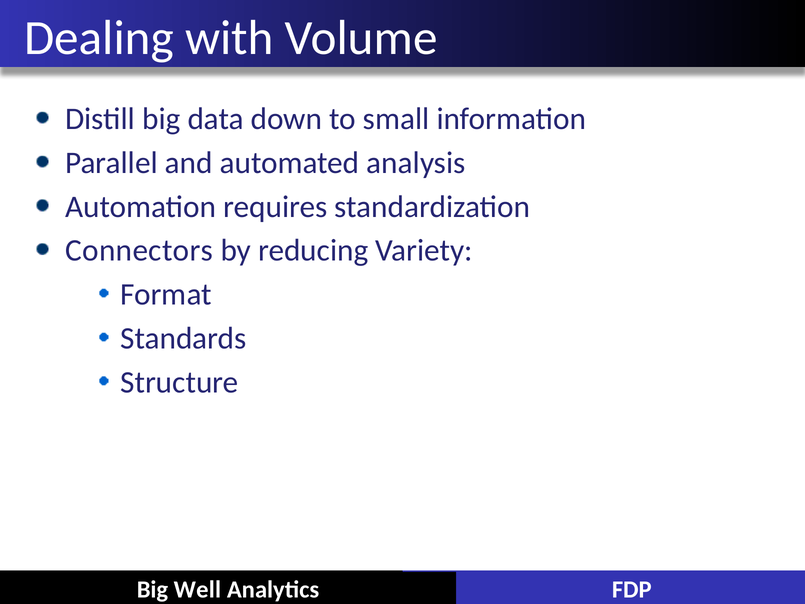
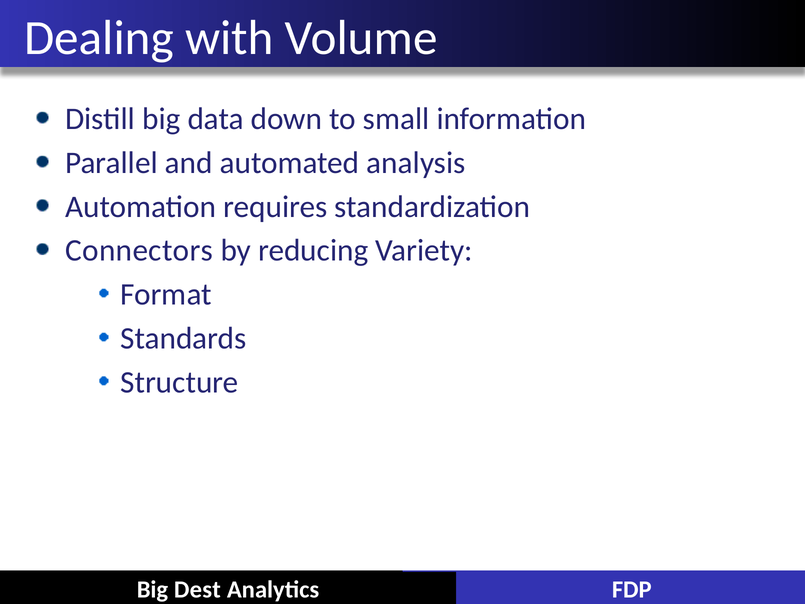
Well: Well -> Dest (197, 589)
